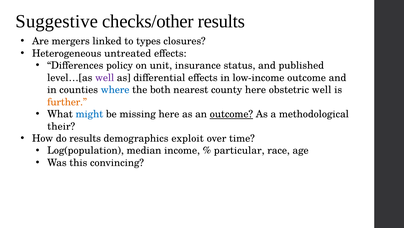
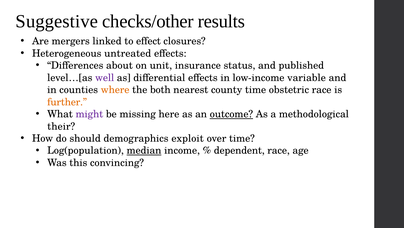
types: types -> effect (148, 41)
policy: policy -> about (120, 65)
low-income outcome: outcome -> variable (307, 77)
where colour: blue -> orange (115, 90)
county here: here -> time (256, 90)
obstetric well: well -> race (322, 90)
might colour: blue -> purple (89, 114)
do results: results -> should (85, 138)
median underline: none -> present (144, 150)
particular: particular -> dependent (239, 150)
